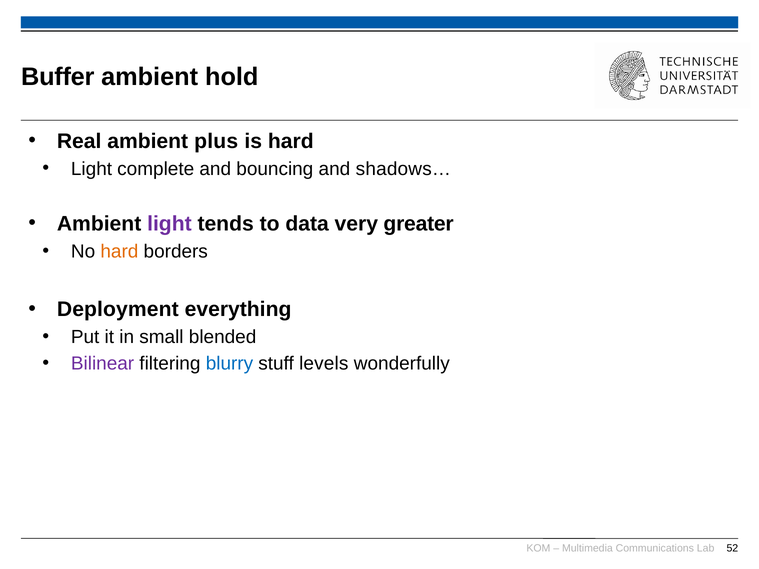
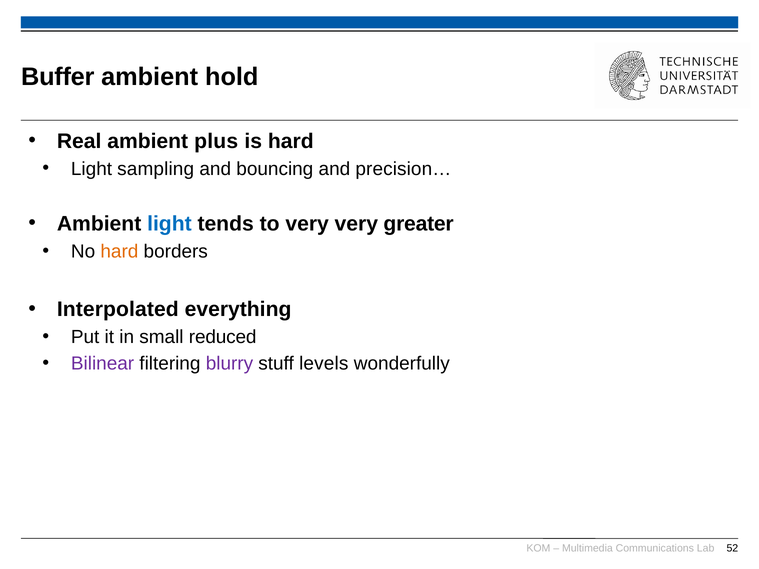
complete: complete -> sampling (156, 169)
shadows…: shadows… -> precision… (403, 169)
light colour: purple -> blue (169, 224)
to data: data -> very (307, 224)
Deployment: Deployment -> Interpolated (118, 309)
blended: blended -> reduced (223, 337)
blurry colour: blue -> purple (229, 364)
